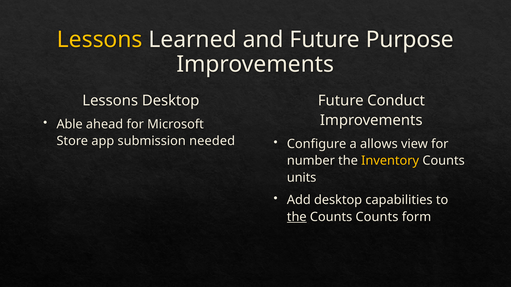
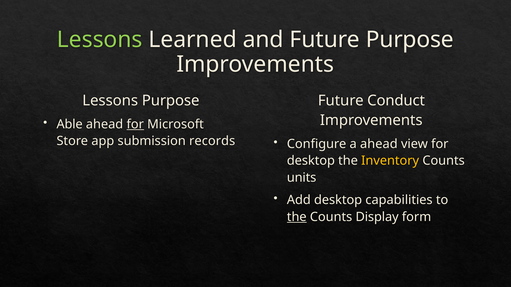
Lessons colour: yellow -> light green (100, 40)
Lessons Desktop: Desktop -> Purpose (171, 101)
for underline: none -> present (135, 124)
needed: needed -> records (212, 141)
a allows: allows -> ahead (379, 144)
number: number -> desktop (311, 161)
Counts Counts: Counts -> Display (377, 217)
